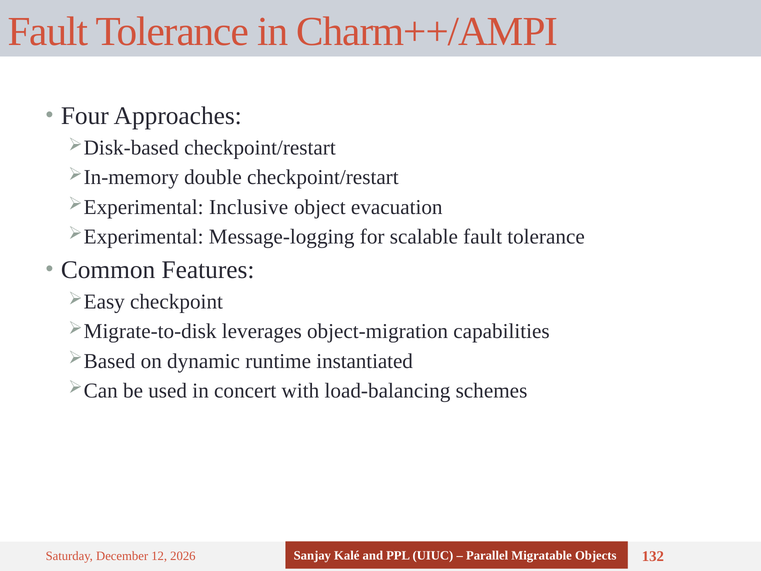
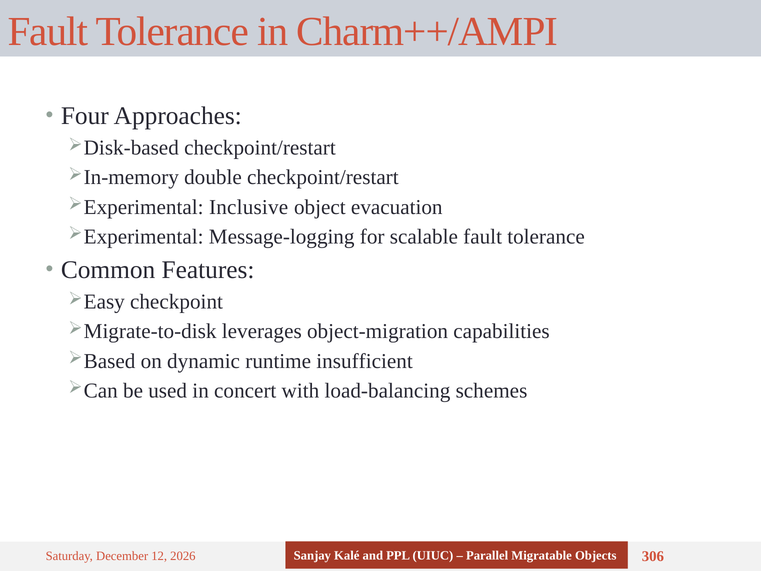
instantiated: instantiated -> insufficient (365, 361)
132: 132 -> 306 (653, 556)
